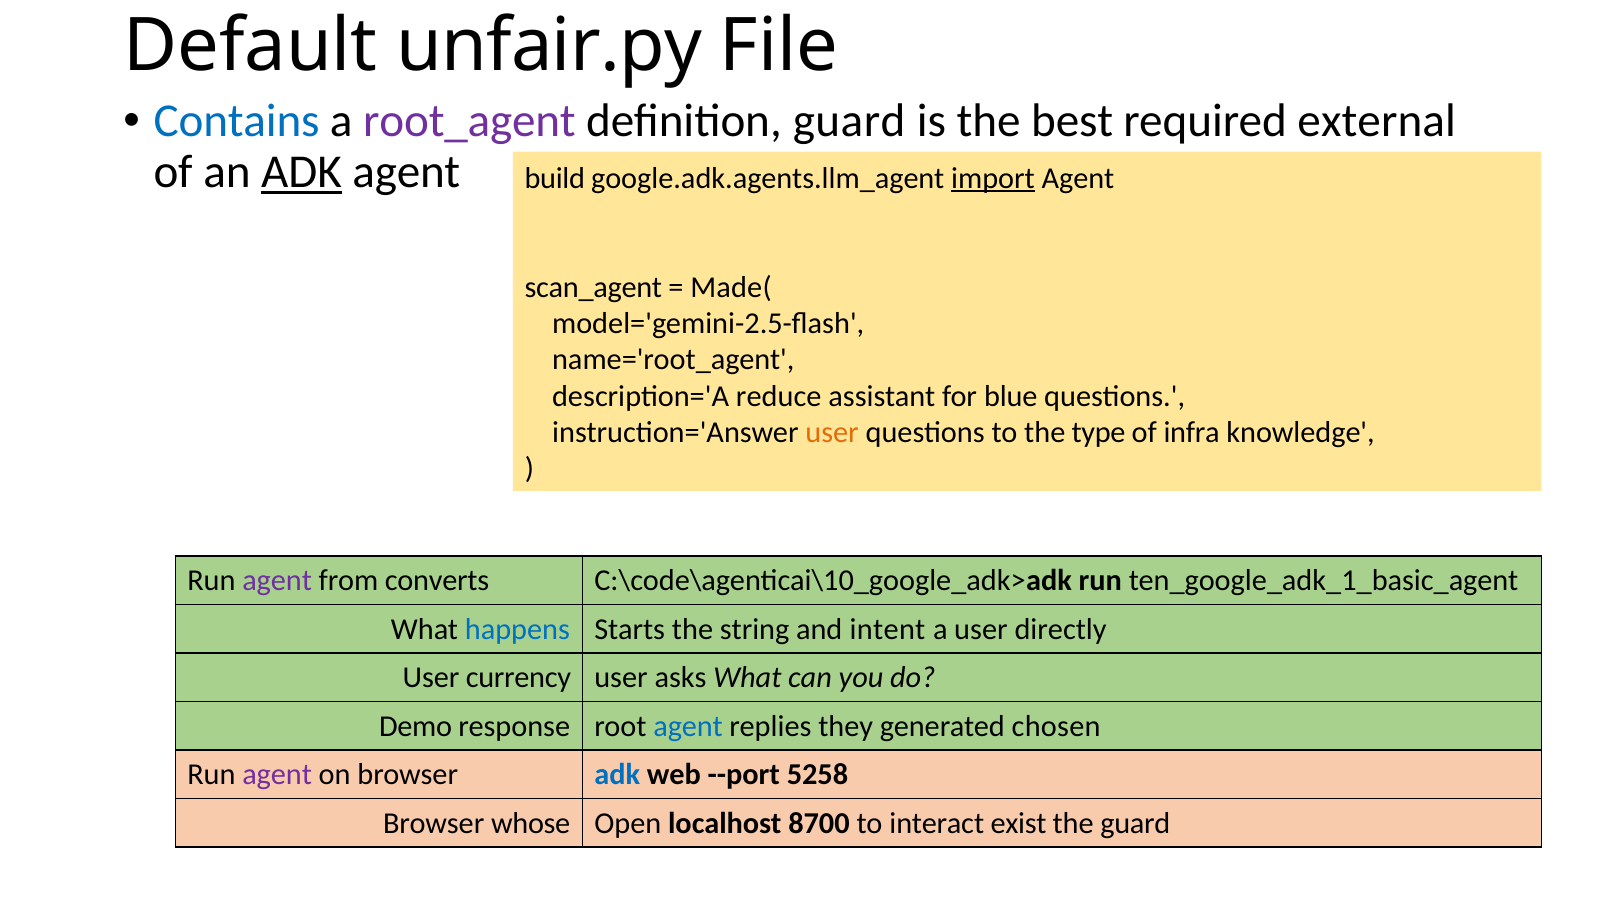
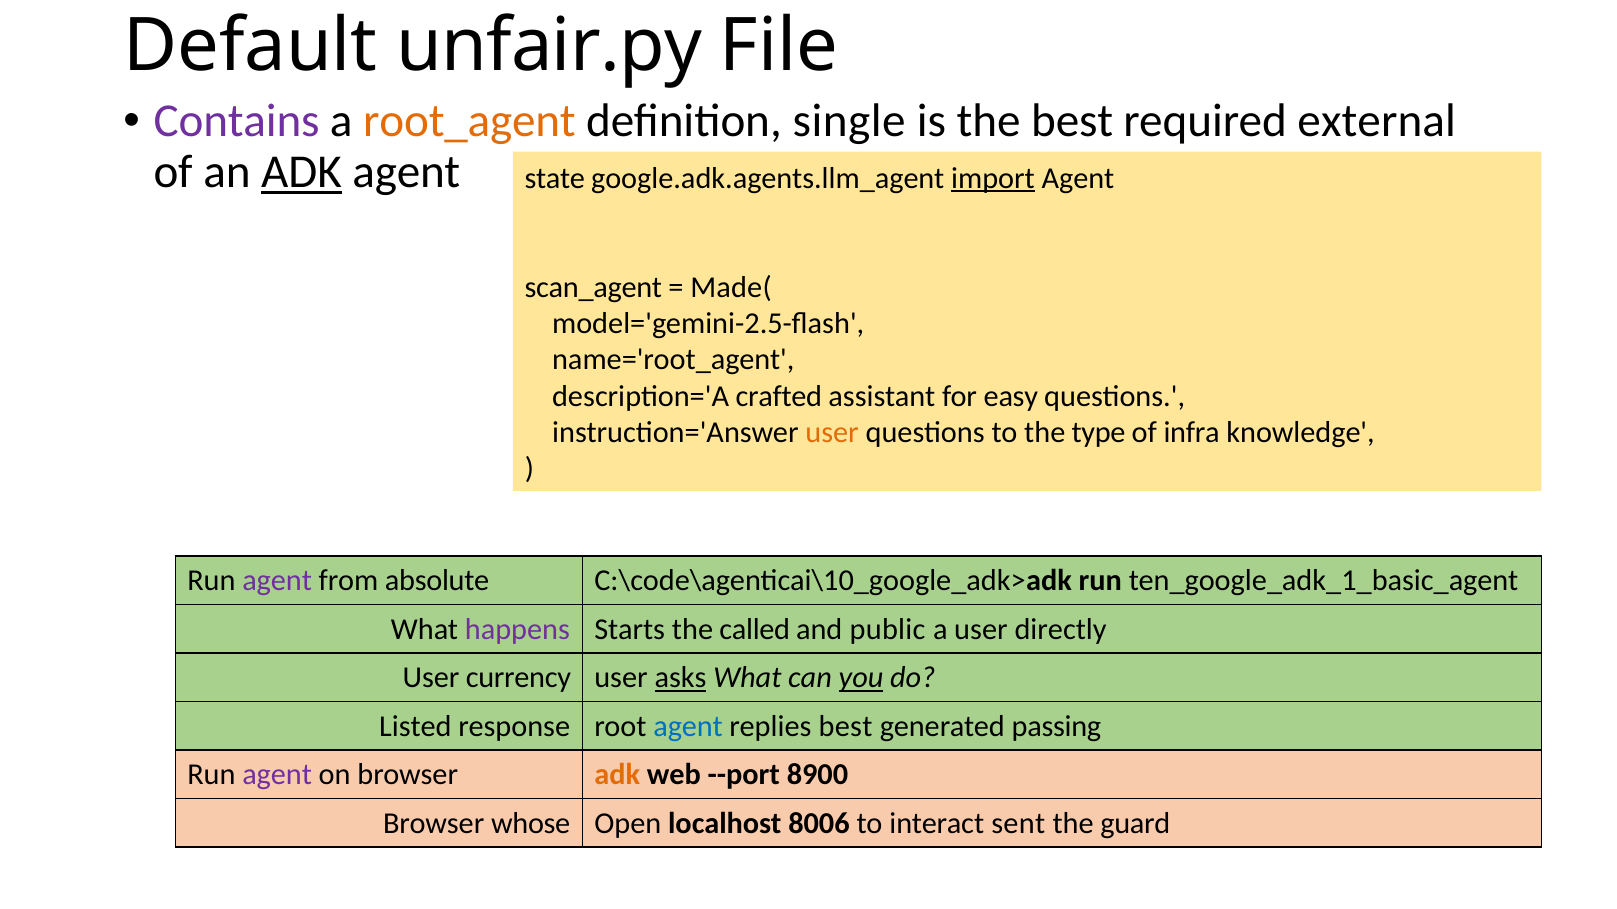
Contains colour: blue -> purple (237, 122)
root_agent colour: purple -> orange (469, 122)
definition guard: guard -> single (849, 122)
build: build -> state (555, 178)
reduce: reduce -> crafted (779, 396)
blue: blue -> easy (1011, 396)
converts: converts -> absolute (437, 581)
happens colour: blue -> purple (517, 630)
string: string -> called (755, 630)
intent: intent -> public (888, 630)
asks underline: none -> present (680, 678)
you underline: none -> present (861, 678)
Demo: Demo -> Listed (415, 727)
replies they: they -> best (845, 727)
chosen: chosen -> passing (1056, 727)
adk colour: blue -> orange (617, 775)
5258: 5258 -> 8900 (817, 775)
8700: 8700 -> 8006 (819, 824)
exist: exist -> sent (1018, 824)
